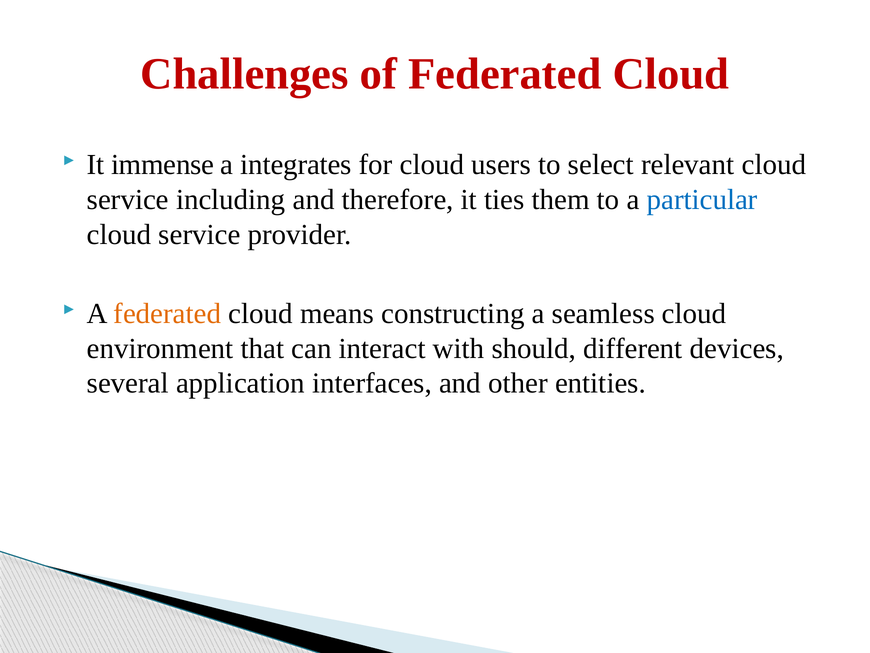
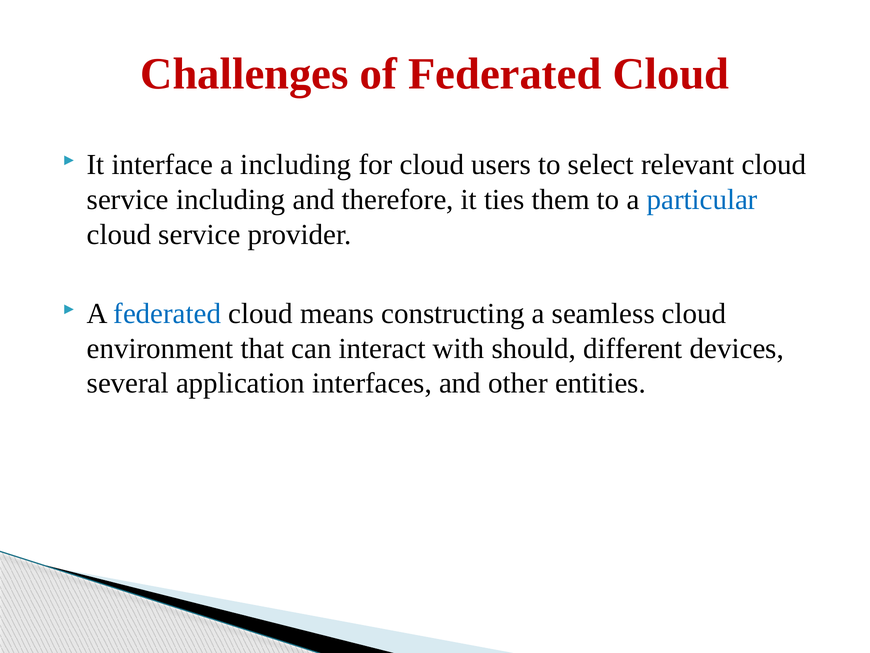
immense: immense -> interface (163, 165)
a integrates: integrates -> including (296, 165)
federated colour: orange -> blue (167, 314)
